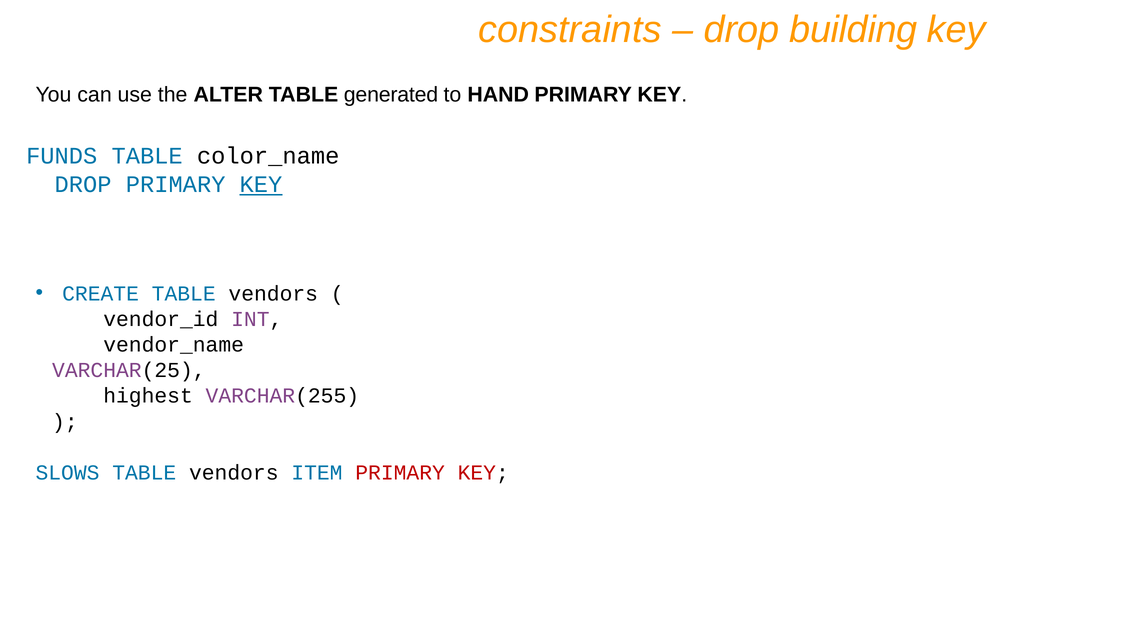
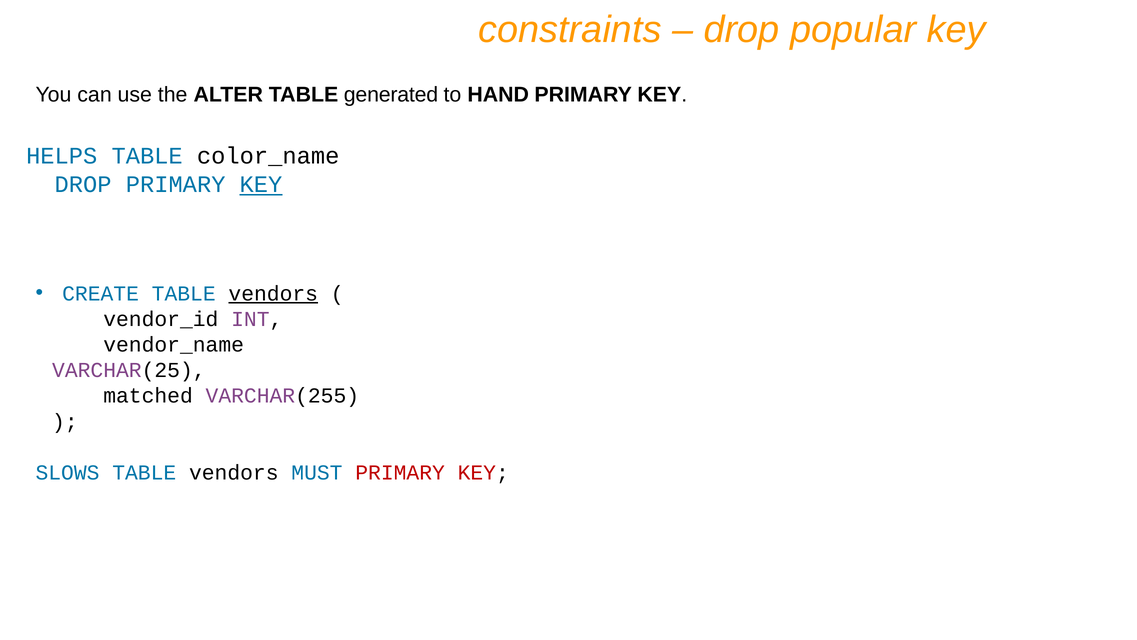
building: building -> popular (853, 30)
FUNDS: FUNDS -> HELPS (62, 156)
vendors underline: none -> present (273, 293)
highest: highest -> matched (148, 396)
ITEM: ITEM -> MUST (317, 473)
